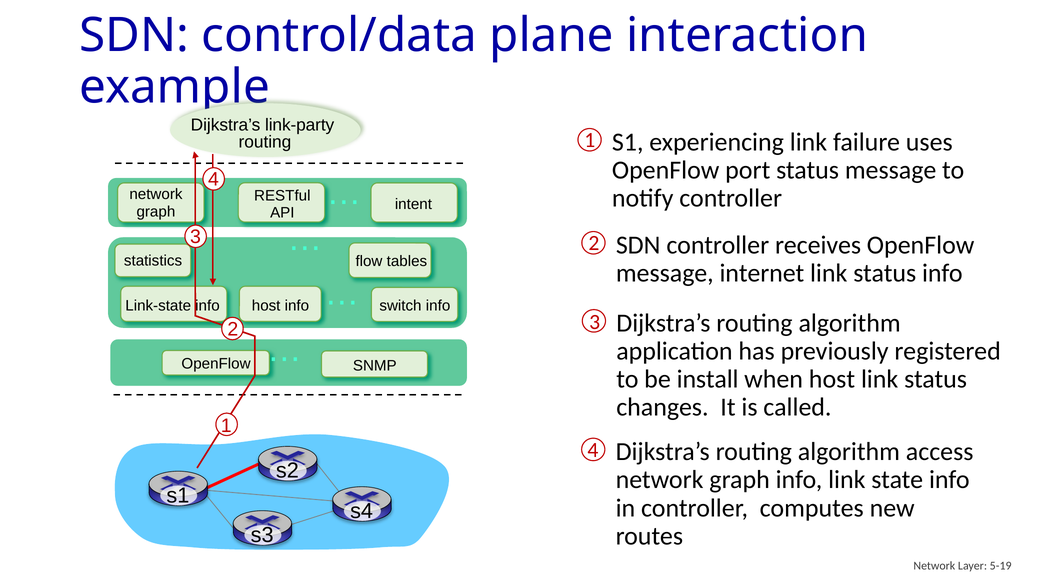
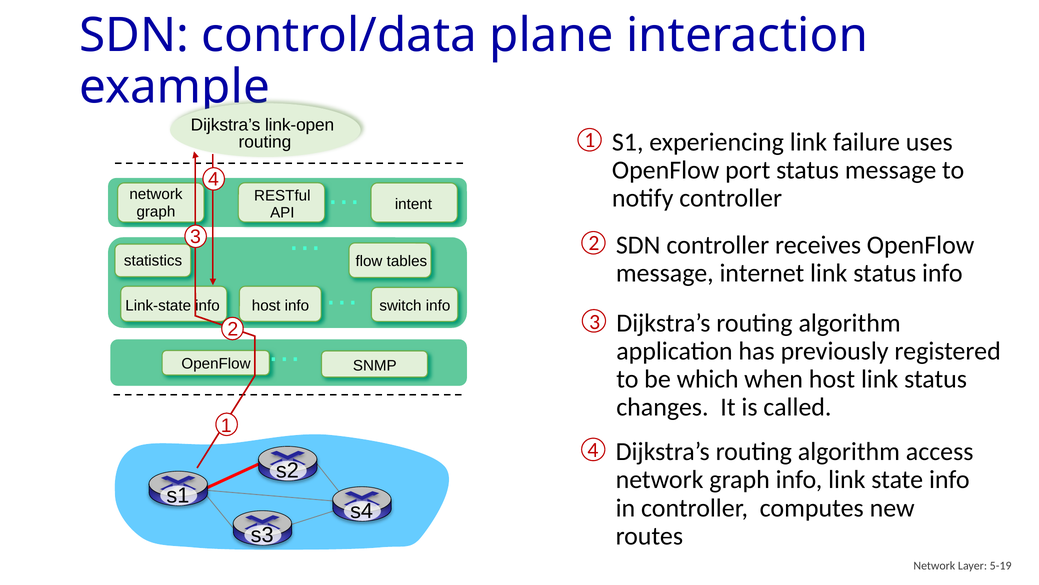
link-party: link-party -> link-open (300, 125)
install: install -> which (708, 379)
